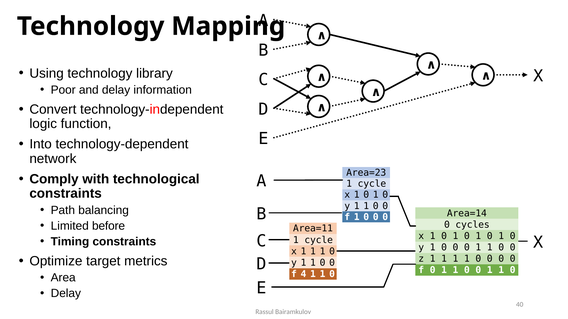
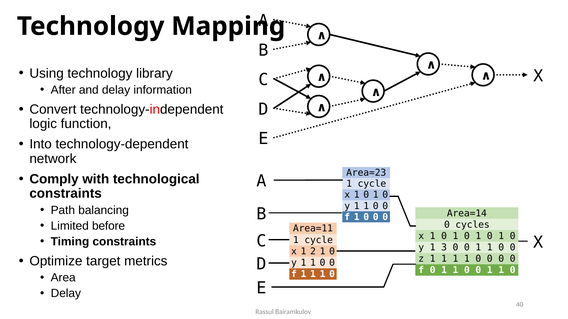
Poor: Poor -> After (63, 90)
y 1 0: 0 -> 3 (444, 248)
x 1 1: 1 -> 2 (313, 252)
4: 4 -> 1 (303, 274)
